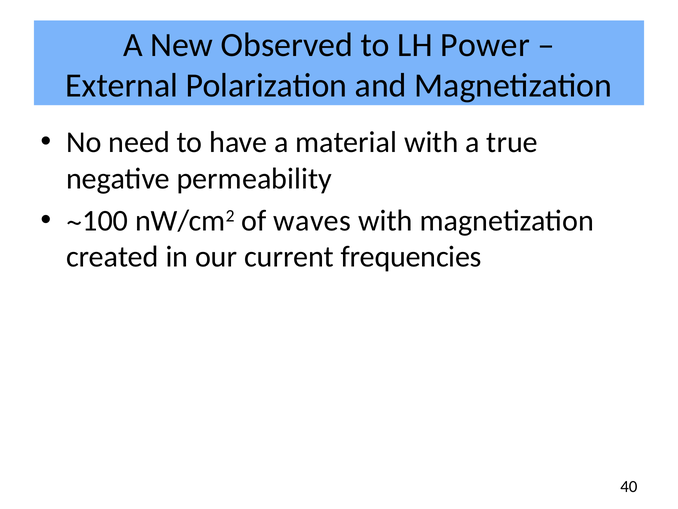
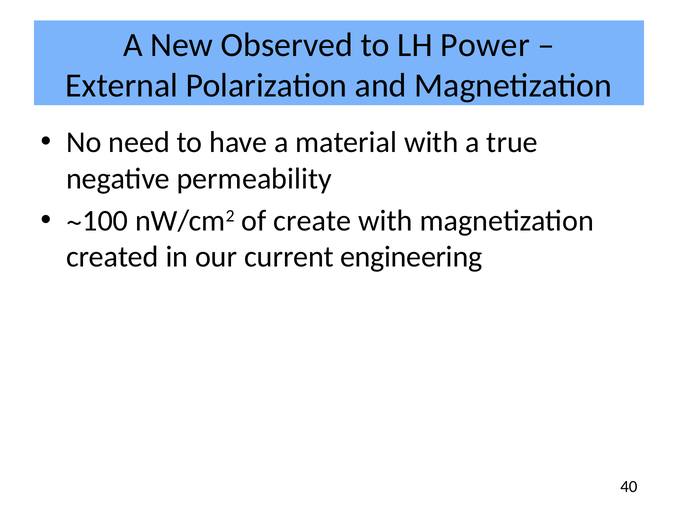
waves: waves -> create (312, 221)
frequencies: frequencies -> engineering (411, 257)
